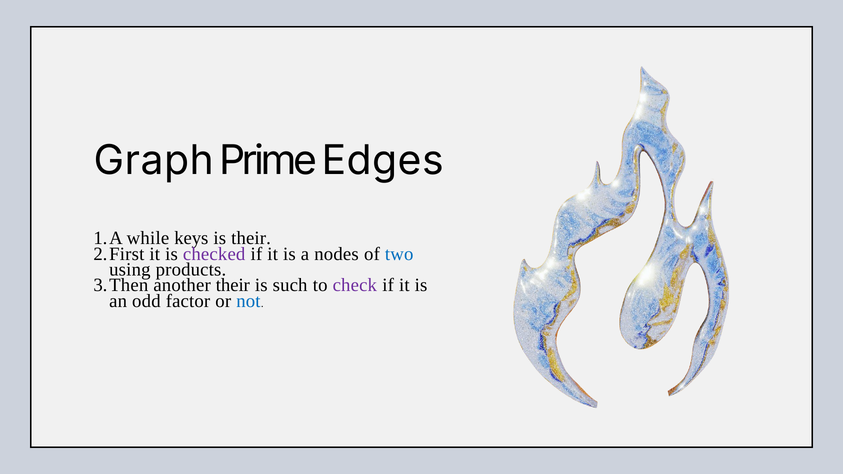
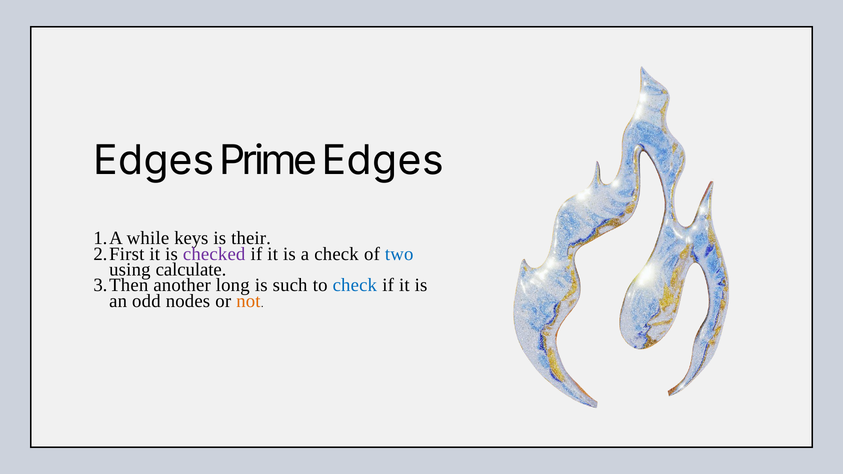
Graph: Graph -> Edges (154, 161)
a nodes: nodes -> check (337, 254)
products: products -> calculate (191, 270)
another their: their -> long (233, 285)
check colour: purple -> blue (355, 285)
factor: factor -> nodes (188, 301)
not colour: blue -> orange (248, 301)
